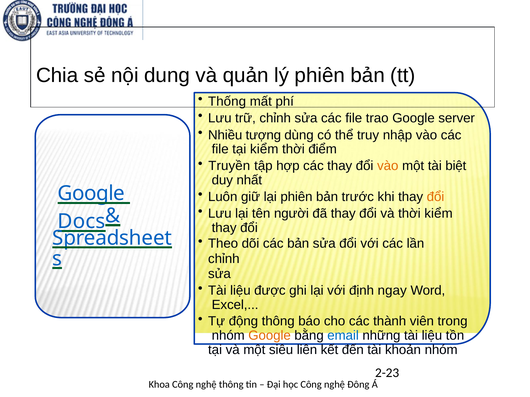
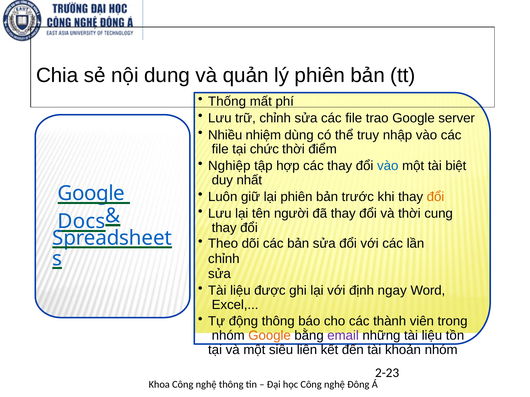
tượng: tượng -> nhiệm (263, 135)
tại kiểm: kiểm -> chức (264, 149)
Truyền: Truyền -> Nghiệp (229, 166)
vào colour: orange -> blue (388, 166)
thời kiểm: kiểm -> cung (439, 214)
email colour: blue -> purple (343, 336)
